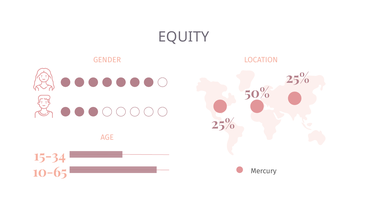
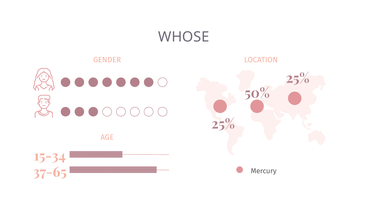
EQUITY: EQUITY -> WHOSE (184, 37)
10-65: 10-65 -> 37-65 (50, 173)
